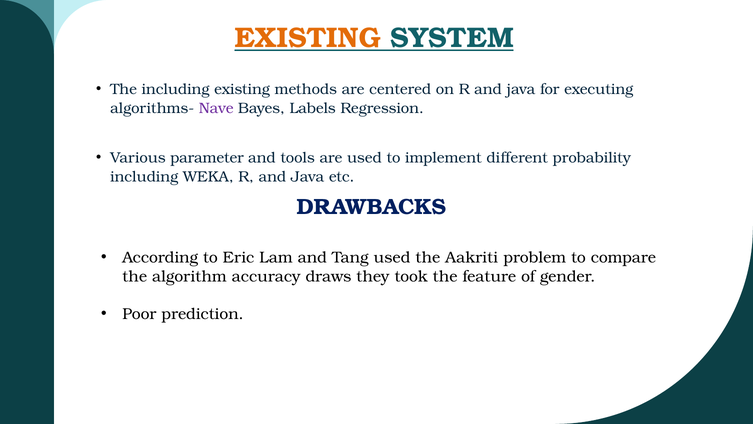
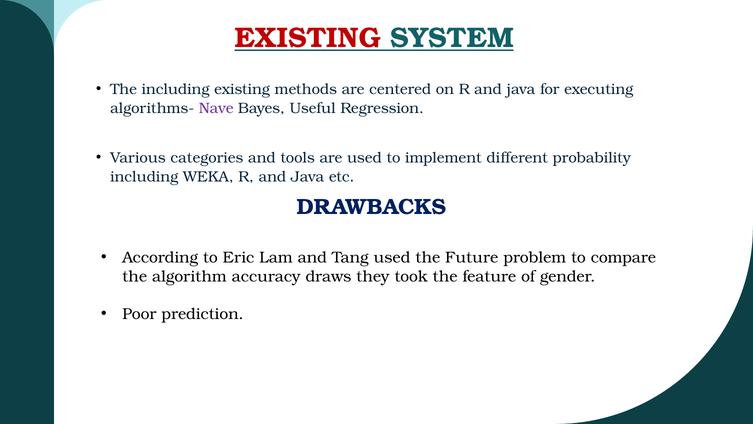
EXISTING colour: orange -> red (308, 38)
Labels: Labels -> Useful (313, 108)
parameter: parameter -> categories (207, 157)
Aakriti: Aakriti -> Future (472, 257)
